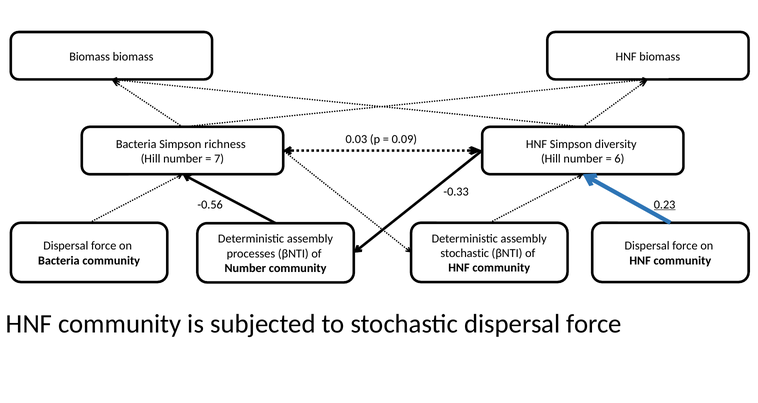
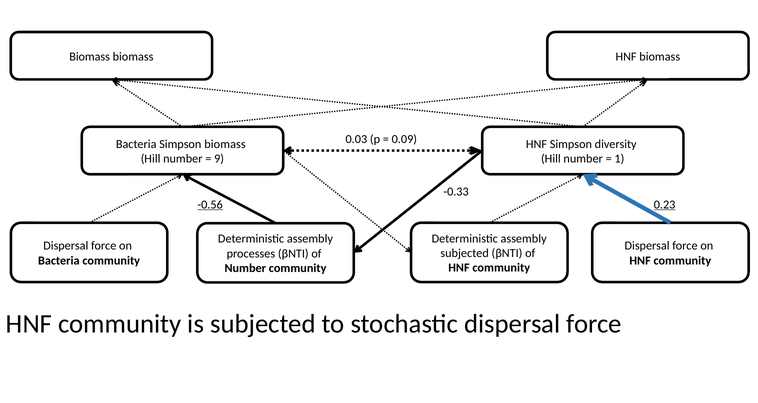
Simpson richness: richness -> biomass (225, 144)
7: 7 -> 9 (219, 159)
6: 6 -> 1 (619, 159)
-0.56 underline: none -> present (210, 204)
stochastic: stochastic -> subjected (465, 253)
